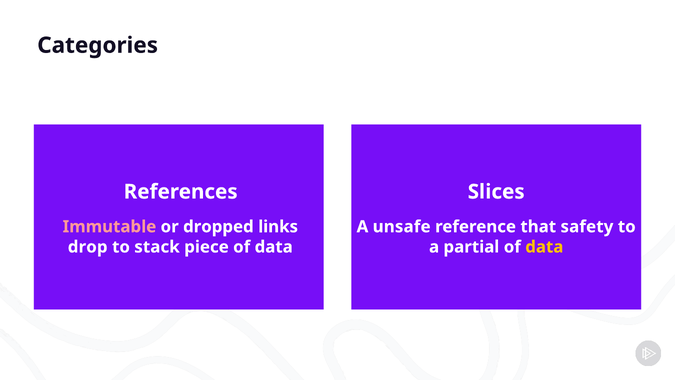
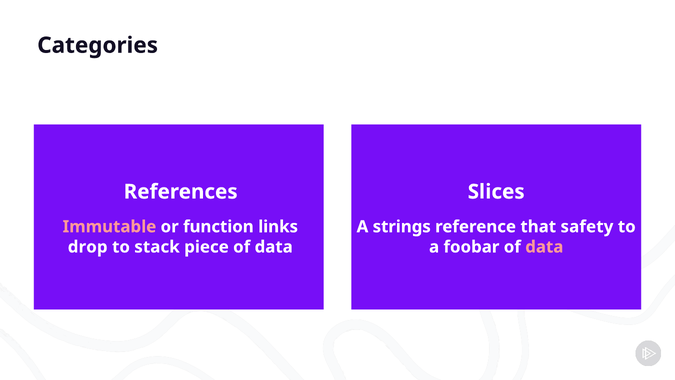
dropped: dropped -> function (218, 227)
unsafe: unsafe -> strings (402, 227)
partial: partial -> foobar (471, 247)
data colour: yellow -> pink (544, 247)
